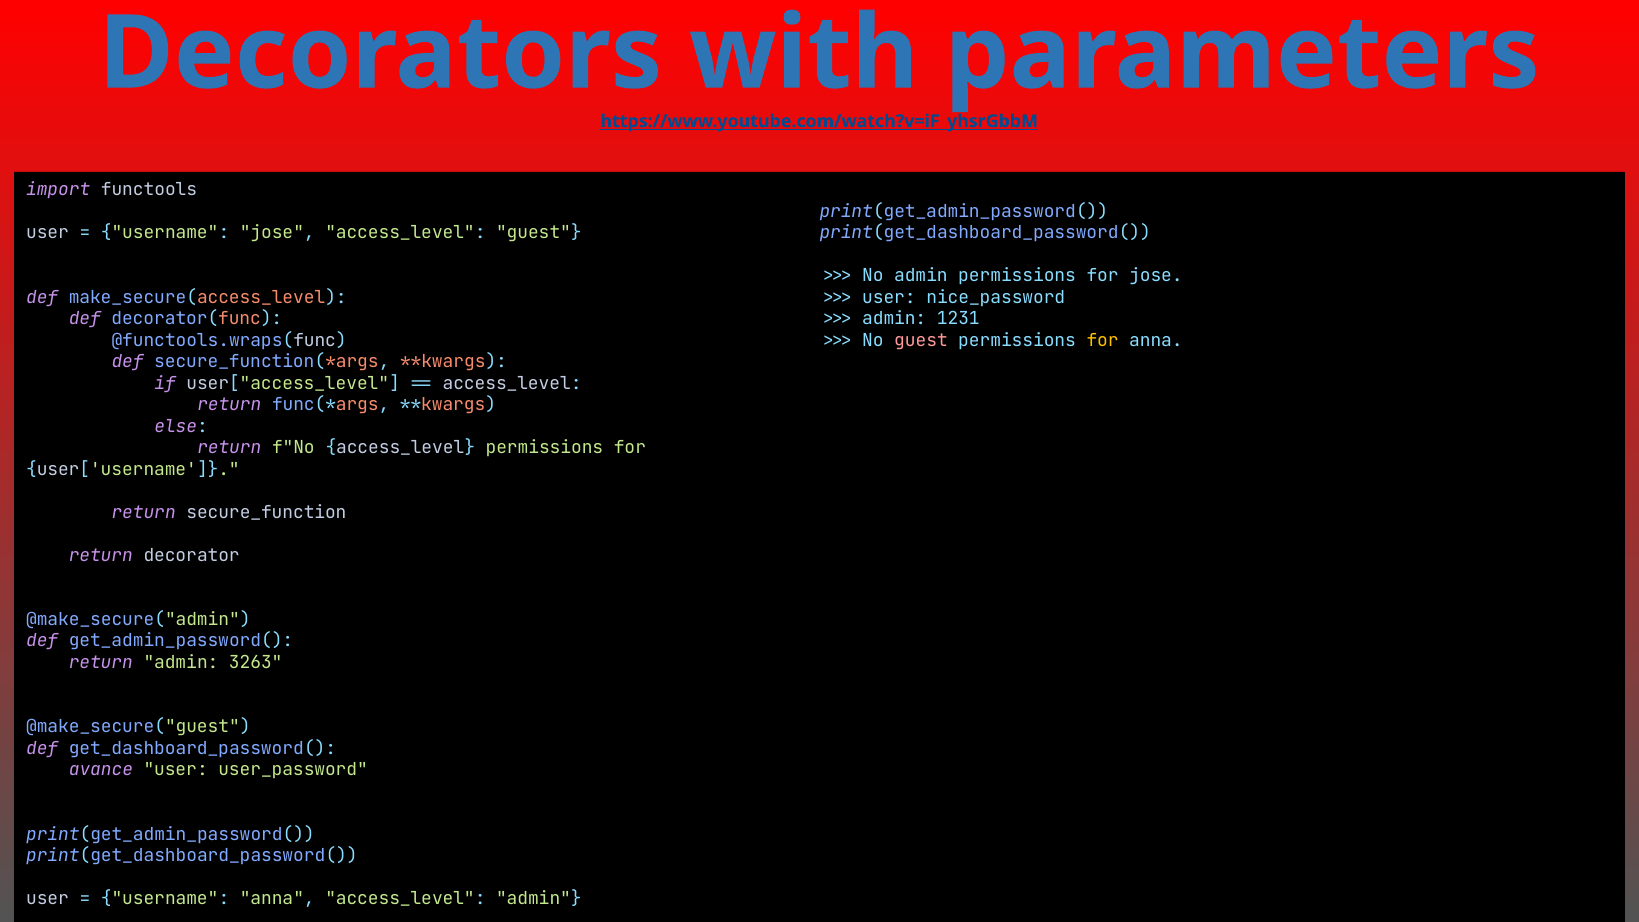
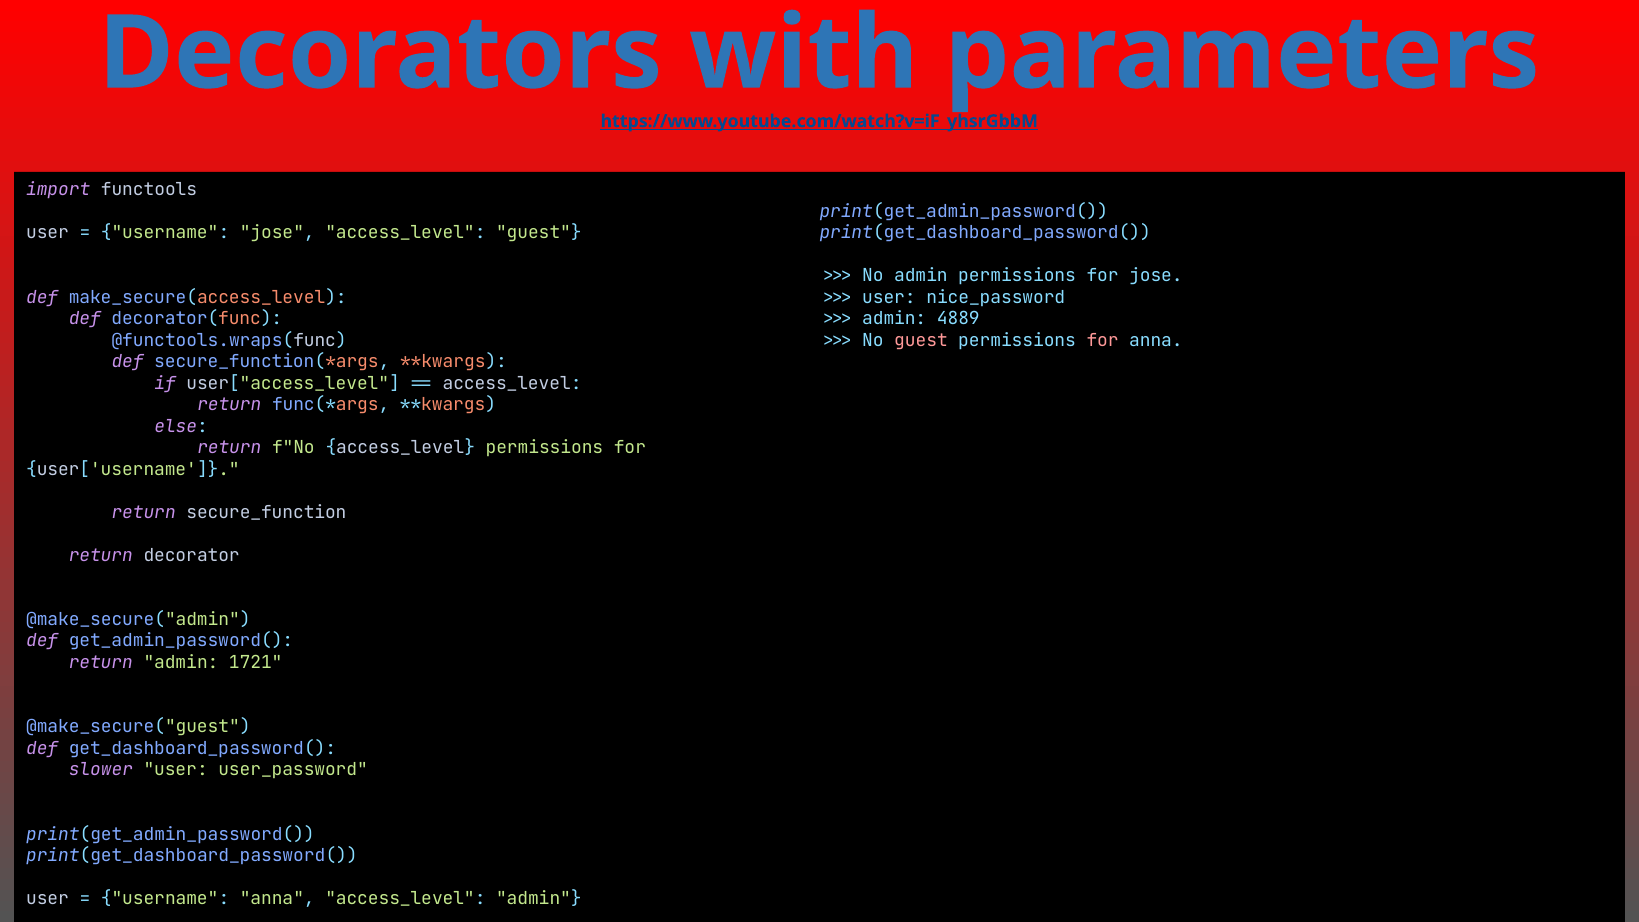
1231: 1231 -> 4889 (958, 319)
for colour: yellow -> pink (1103, 340)
3263: 3263 -> 1721 (256, 663)
avance: avance -> slower (101, 770)
